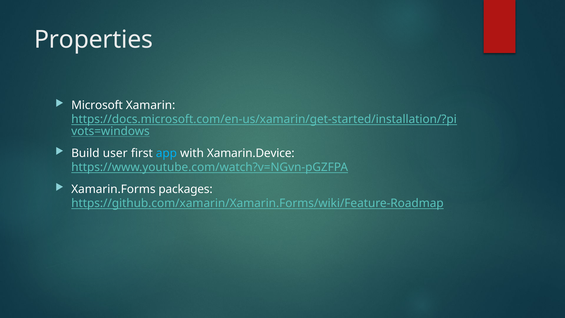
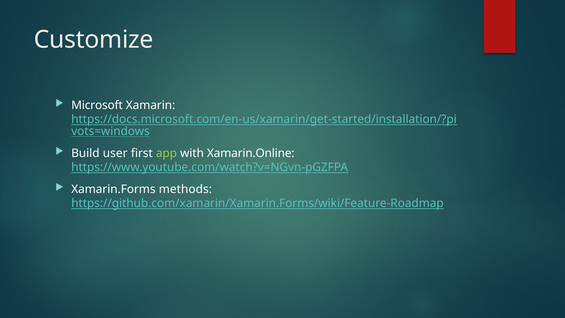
Properties: Properties -> Customize (94, 40)
app colour: light blue -> light green (166, 153)
Xamarin.Device: Xamarin.Device -> Xamarin.Online (251, 153)
packages: packages -> methods (185, 189)
